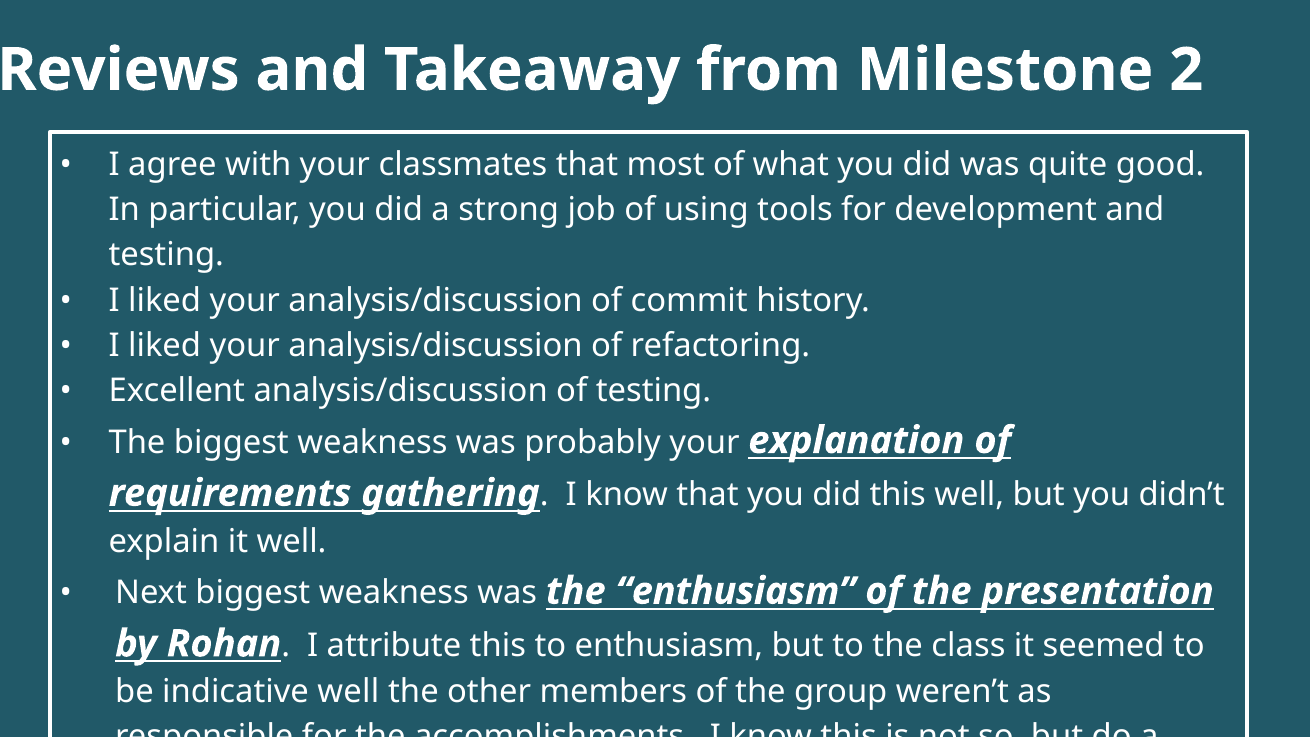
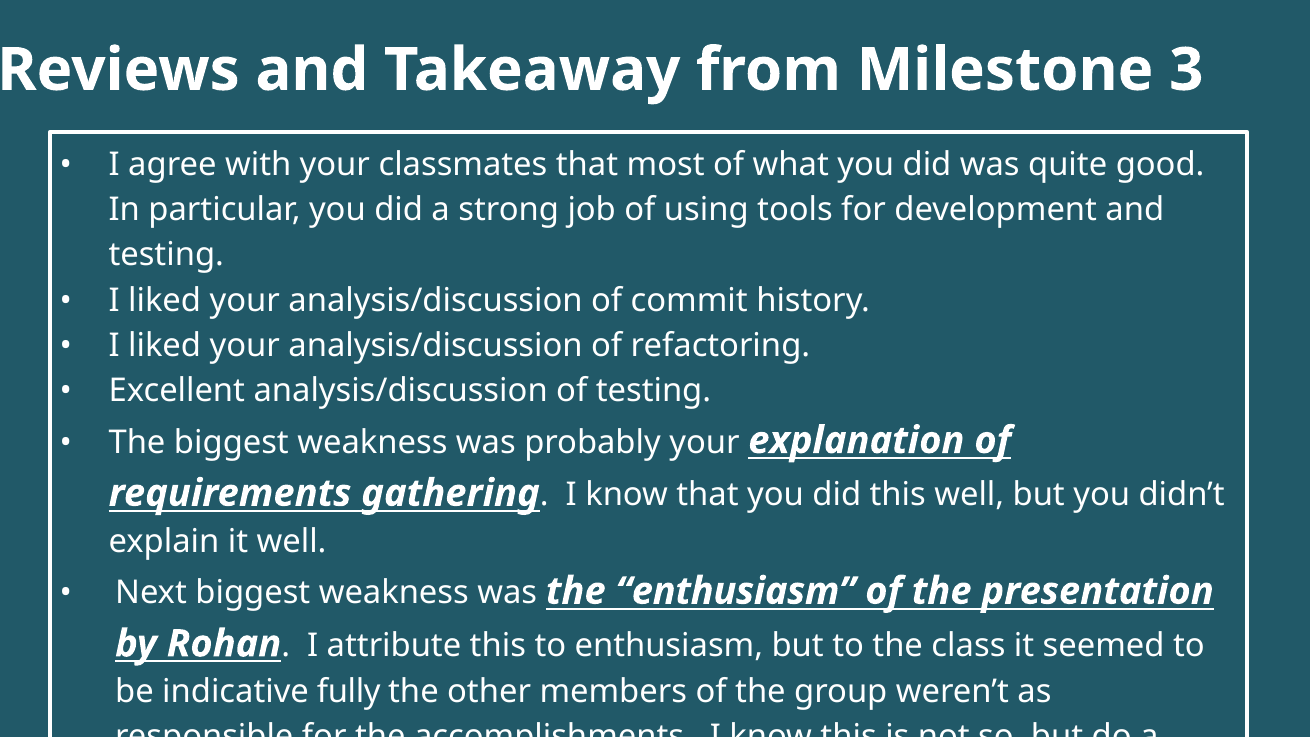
2: 2 -> 3 (1186, 70)
indicative well: well -> fully (349, 692)
